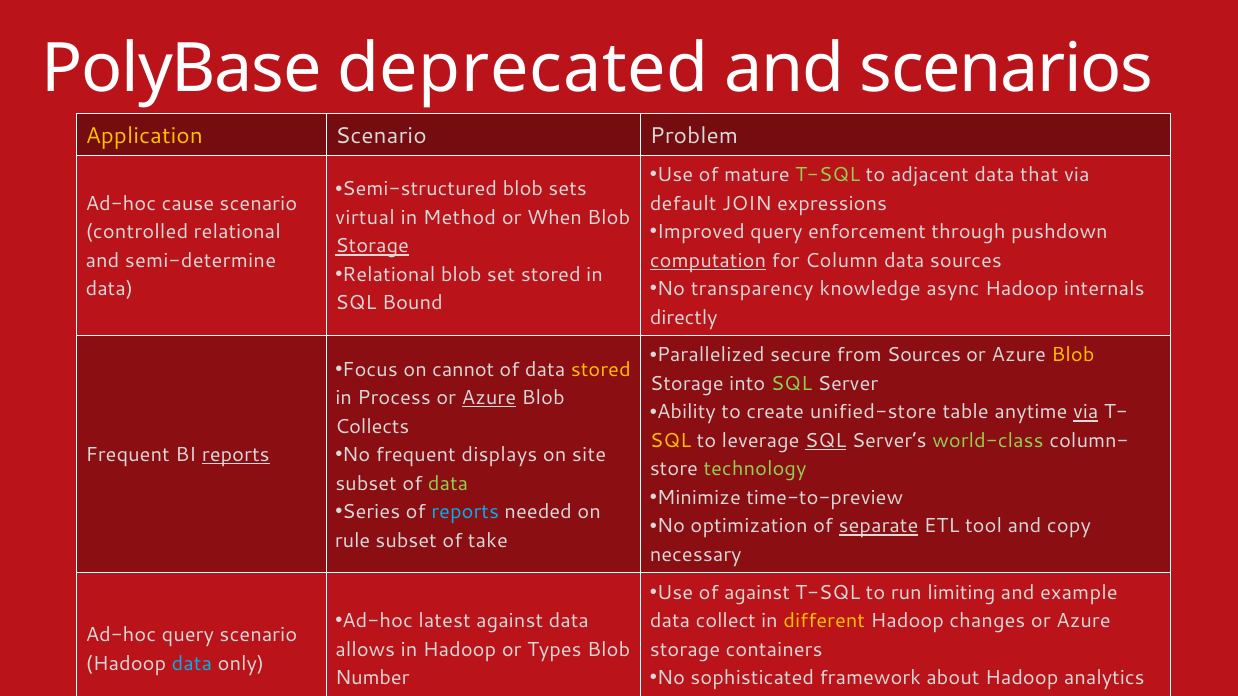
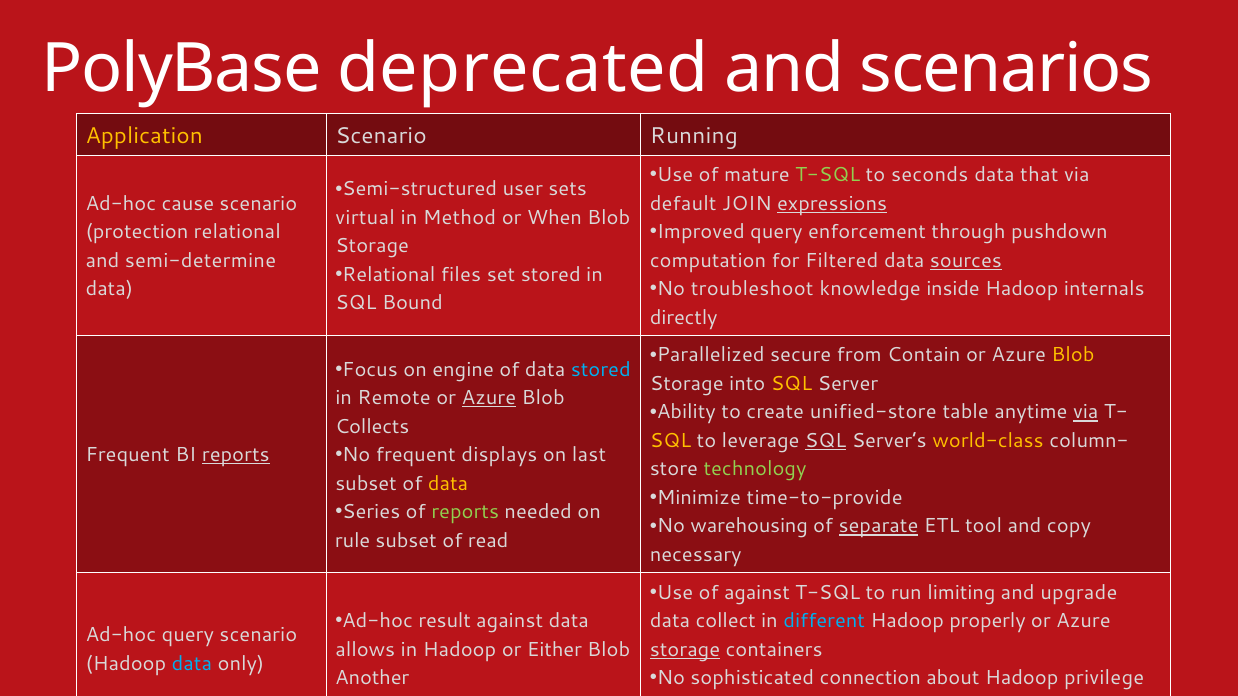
Problem: Problem -> Running (694, 136)
adjacent: adjacent -> seconds (930, 175)
Semi-structured blob: blob -> user (523, 189)
expressions underline: none -> present (832, 204)
controlled: controlled -> protection (137, 232)
Storage underline: present -> none (372, 246)
computation underline: present -> none (708, 261)
Column: Column -> Filtered (842, 261)
sources underline: none -> present (966, 261)
Relational blob: blob -> files (461, 275)
transparency: transparency -> troubleshoot (752, 289)
async: async -> inside (953, 289)
from Sources: Sources -> Contain (924, 355)
cannot: cannot -> engine (463, 370)
stored colour: yellow -> light blue (601, 370)
SQL colour: light green -> yellow (792, 384)
Process: Process -> Remote (394, 398)
world-class colour: light green -> yellow (988, 441)
site: site -> last (589, 455)
data colour: light green -> yellow (448, 484)
time-to-preview: time-to-preview -> time-to-provide (825, 498)
reports colour: light blue -> light green (465, 512)
optimization: optimization -> warehousing (749, 527)
take: take -> read (488, 541)
example: example -> upgrade (1079, 593)
latest: latest -> result (445, 621)
different colour: yellow -> light blue (824, 621)
changes: changes -> properly (988, 621)
Types: Types -> Either (554, 650)
storage underline: none -> present (685, 650)
framework: framework -> connection (870, 678)
analytics: analytics -> privilege (1104, 678)
Number: Number -> Another (372, 678)
